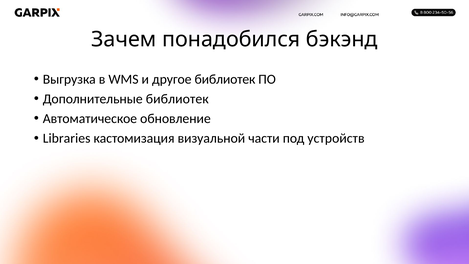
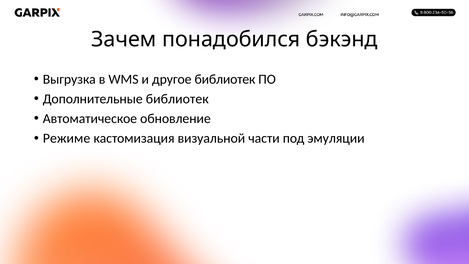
Libraries: Libraries -> Режиме (67, 138)
устройств: устройств -> эмуляции (336, 138)
